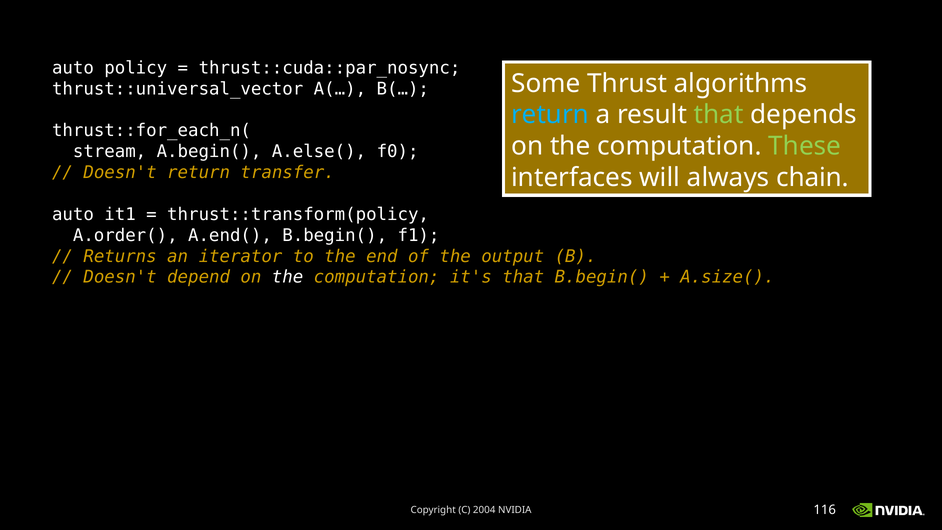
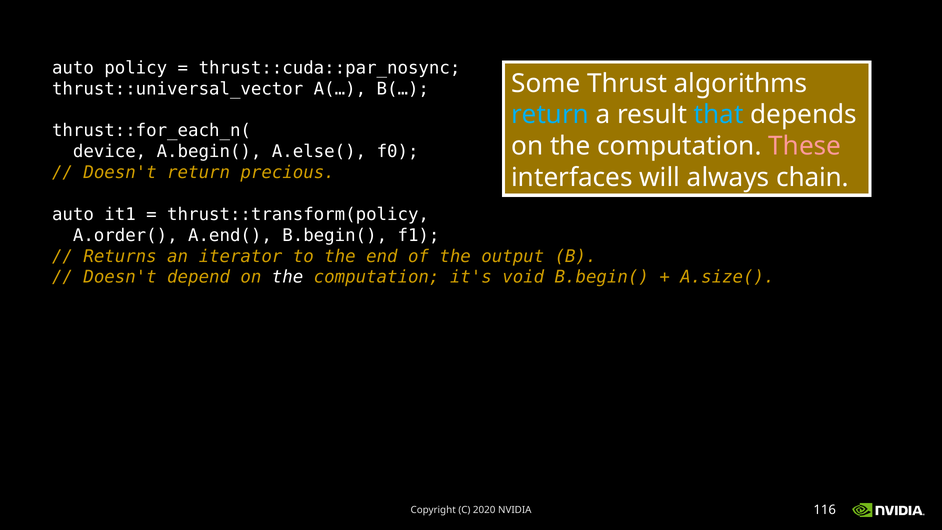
that colour: light green -> light blue (719, 115)
These colour: light green -> pink (805, 146)
stream: stream -> device (110, 152)
transfer: transfer -> precious (288, 173)
it's that: that -> void (523, 277)
2004: 2004 -> 2020 (484, 510)
